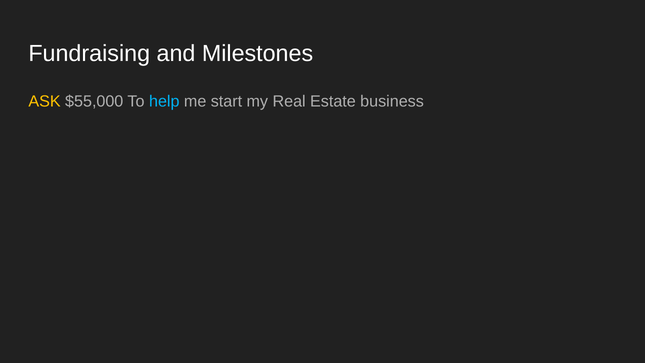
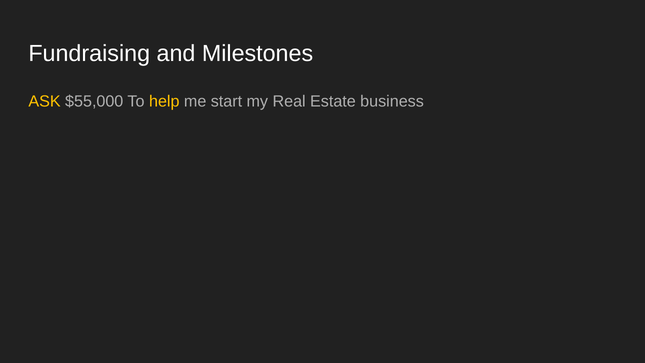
help colour: light blue -> yellow (164, 101)
